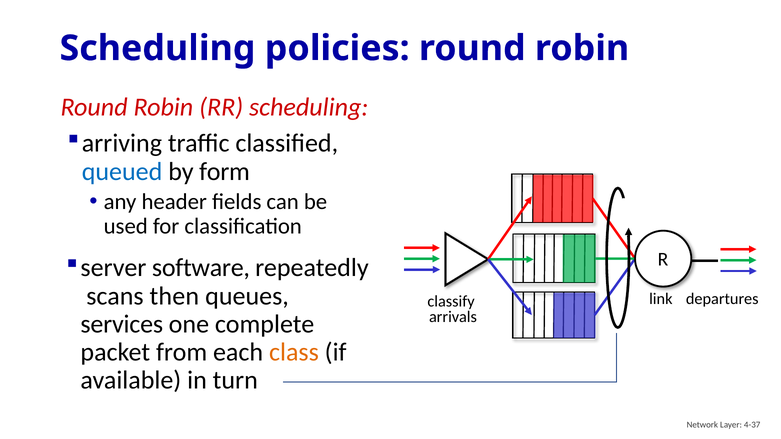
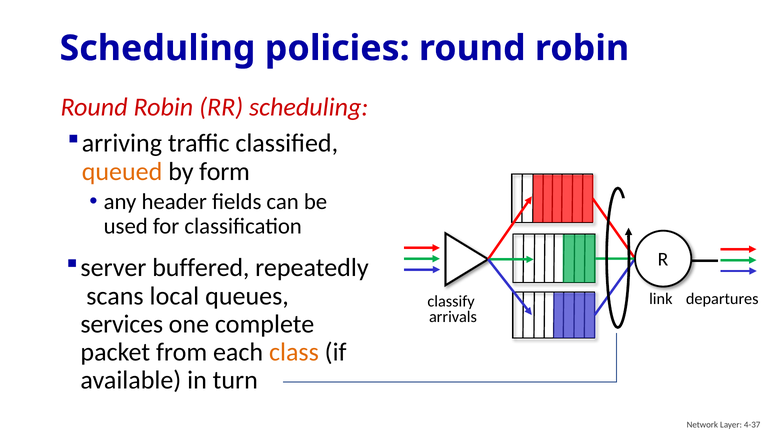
queued colour: blue -> orange (122, 172)
software: software -> buffered (201, 268)
then: then -> local (174, 296)
